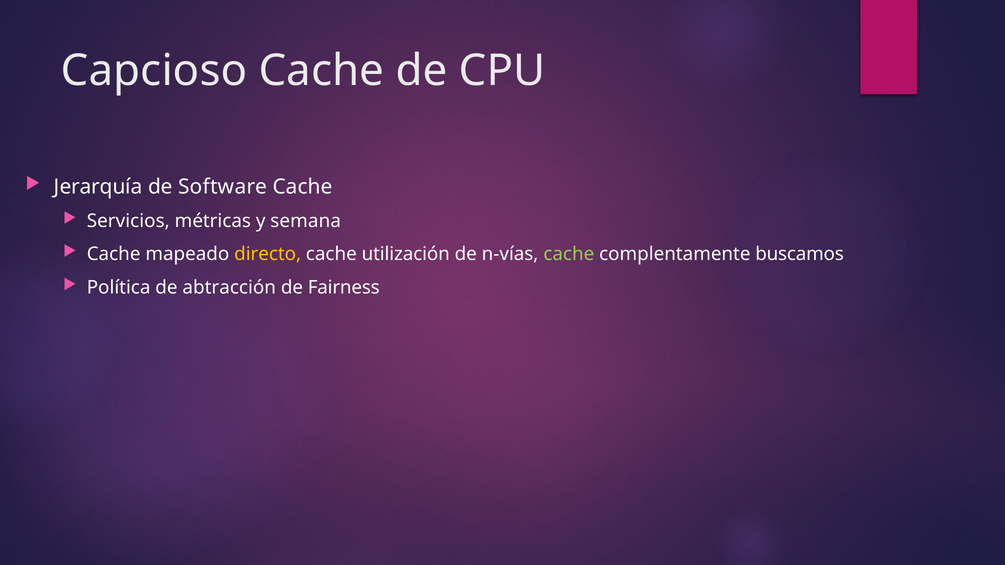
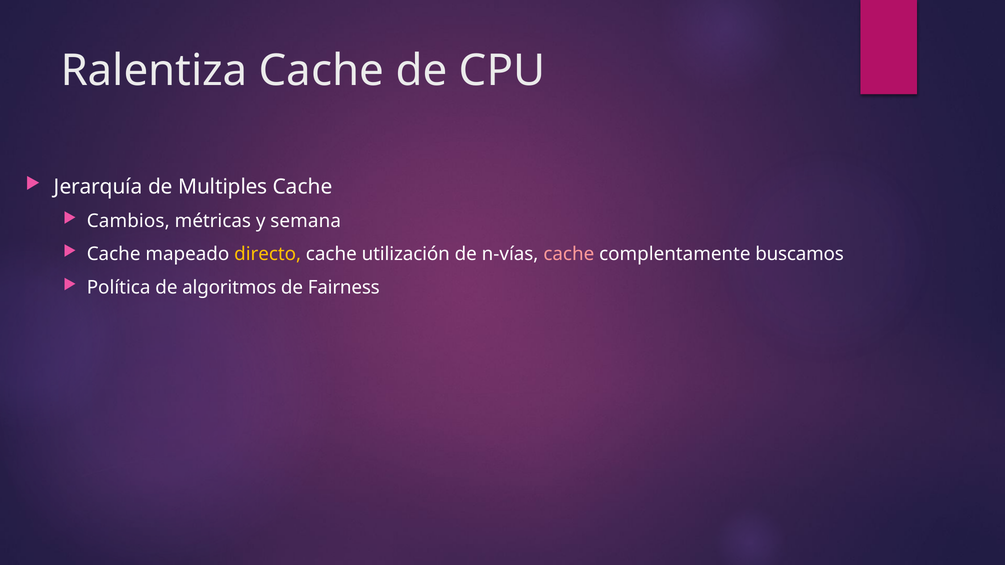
Capcioso: Capcioso -> Ralentiza (154, 71)
Software: Software -> Multiples (223, 187)
Servicios: Servicios -> Cambios (128, 221)
cache colour: light green -> pink (569, 254)
abtracción: abtracción -> algoritmos (229, 287)
